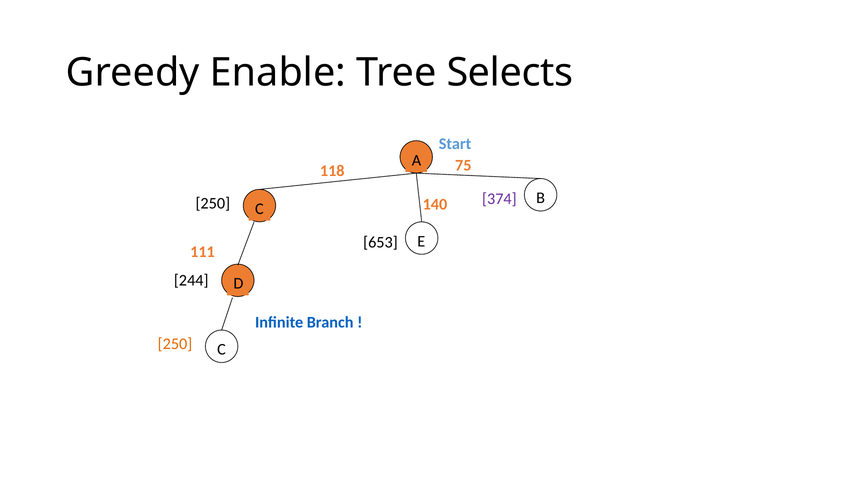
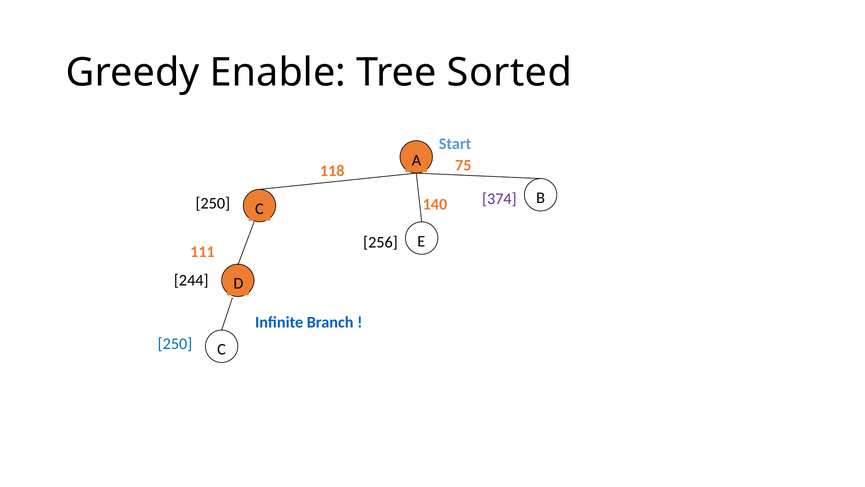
Selects: Selects -> Sorted (510, 73)
653: 653 -> 256 (380, 242)
250 colour: orange -> blue (175, 344)
